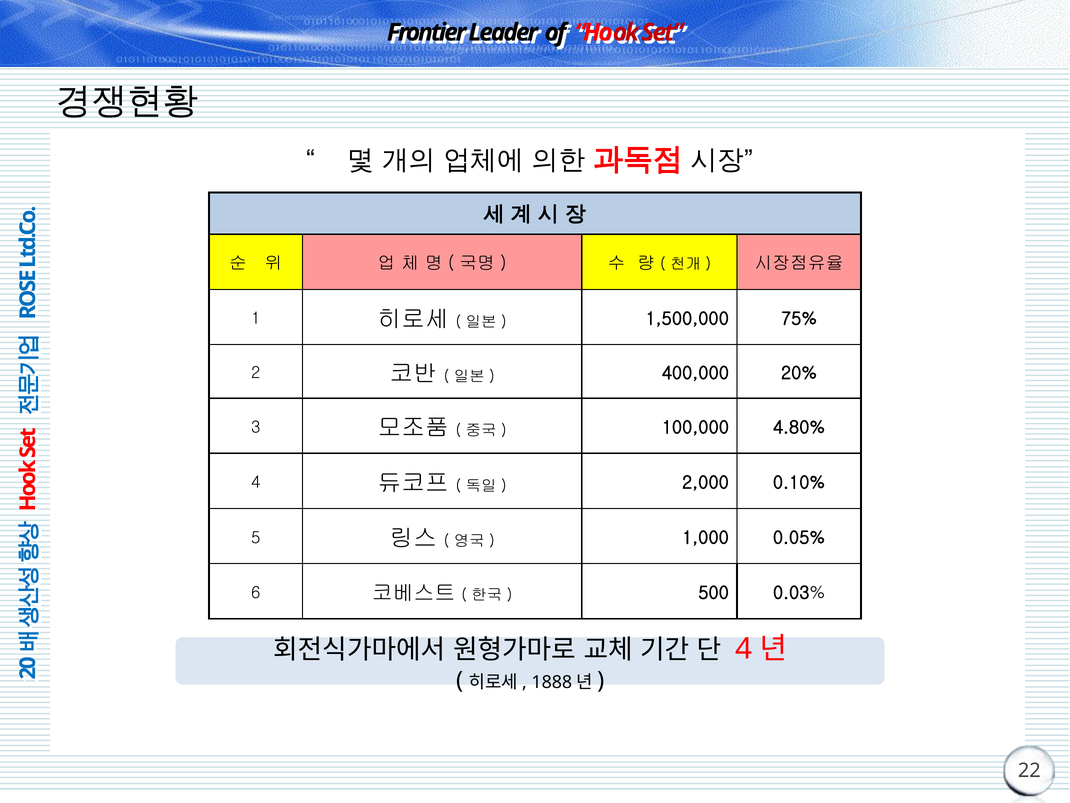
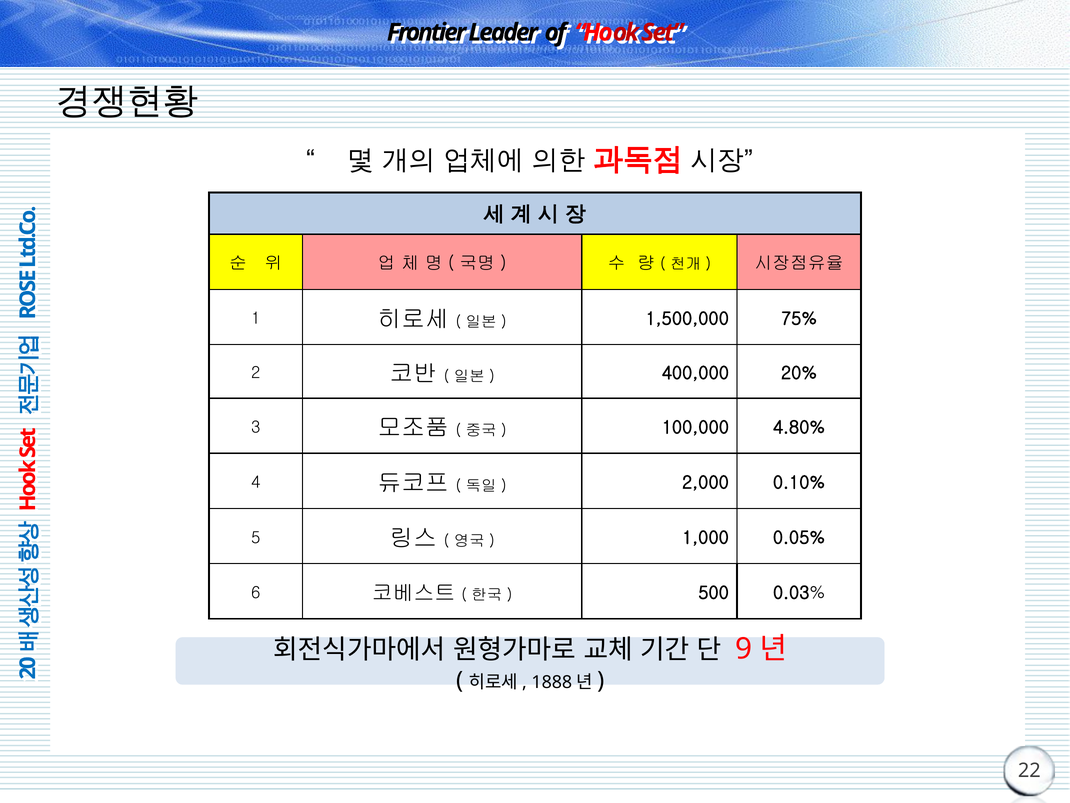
4: 4 -> 9 (744, 648)
